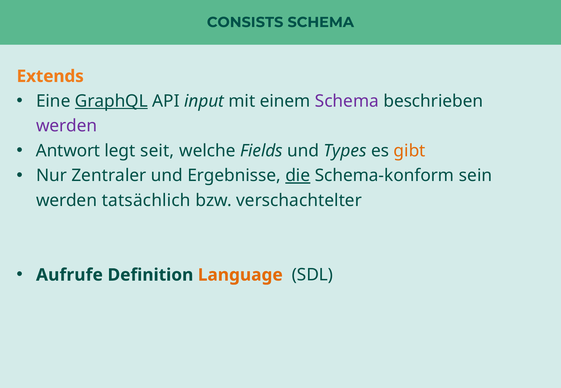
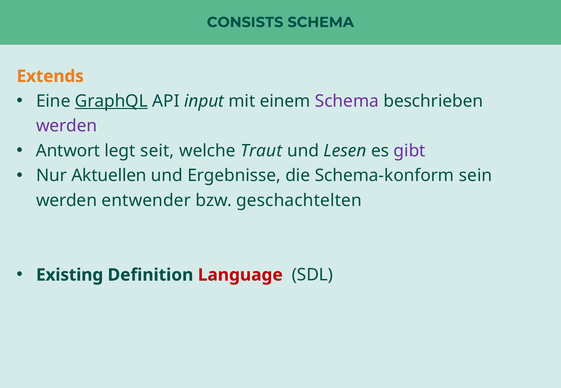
Fields: Fields -> Traut (261, 151)
Types: Types -> Lesen (345, 151)
gibt colour: orange -> purple (410, 151)
Zentraler: Zentraler -> Aktuellen (109, 176)
die underline: present -> none (298, 176)
tatsächlich: tatsächlich -> entwender (146, 201)
verschachtelter: verschachtelter -> geschachtelten (299, 201)
Aufrufe: Aufrufe -> Existing (70, 275)
Language colour: orange -> red (240, 275)
